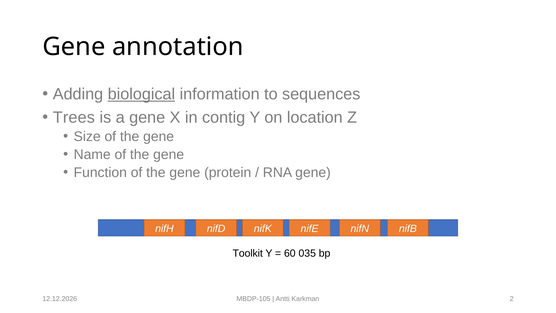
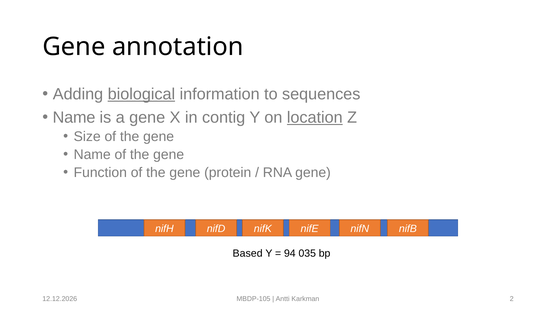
Trees: Trees -> Name (74, 117)
location underline: none -> present (315, 117)
Toolkit: Toolkit -> Based (248, 253)
60: 60 -> 94 (290, 253)
